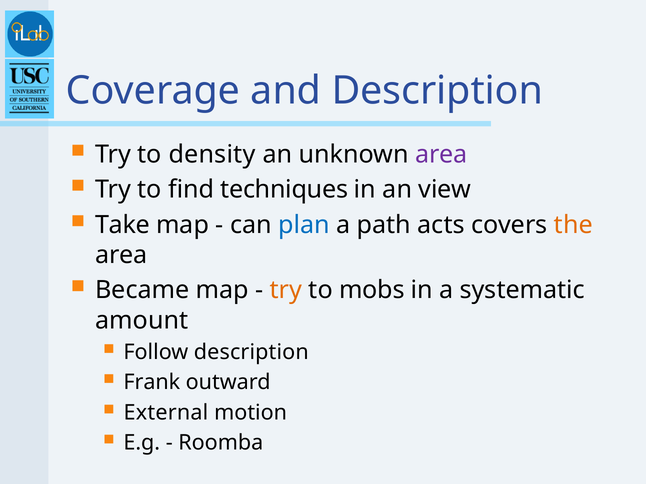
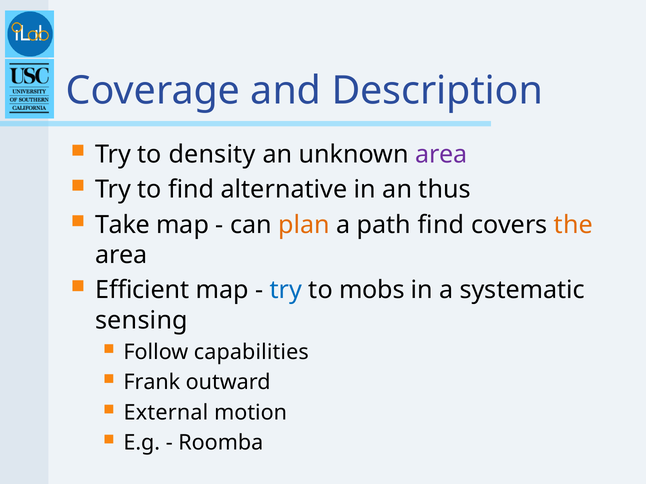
techniques: techniques -> alternative (284, 190)
view: view -> thus (445, 190)
plan colour: blue -> orange (304, 225)
path acts: acts -> find (441, 225)
Became: Became -> Efficient (142, 290)
try colour: orange -> blue (286, 290)
amount: amount -> sensing (142, 321)
Follow description: description -> capabilities (251, 353)
